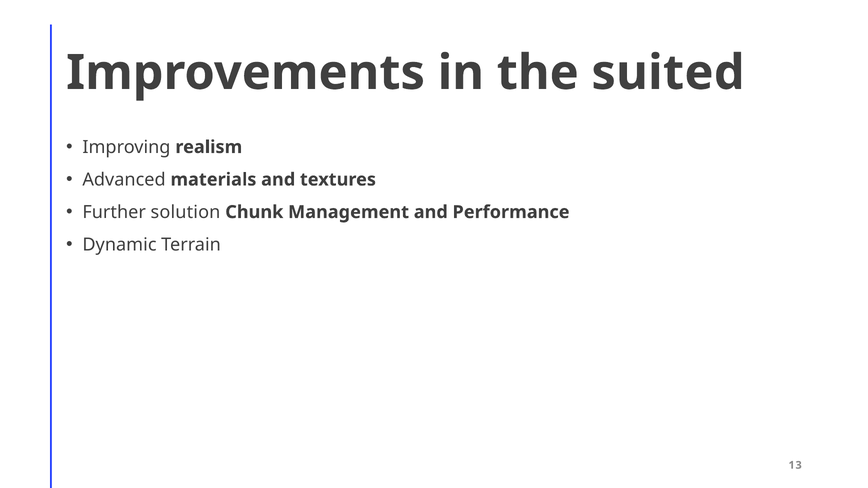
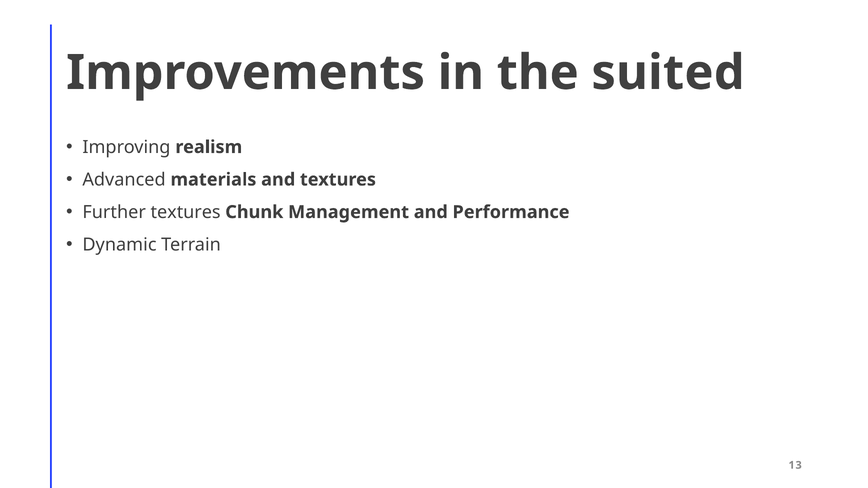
Further solution: solution -> textures (186, 212)
